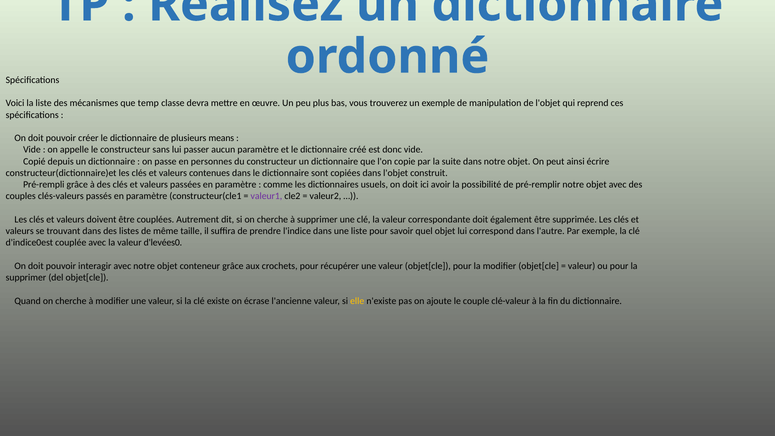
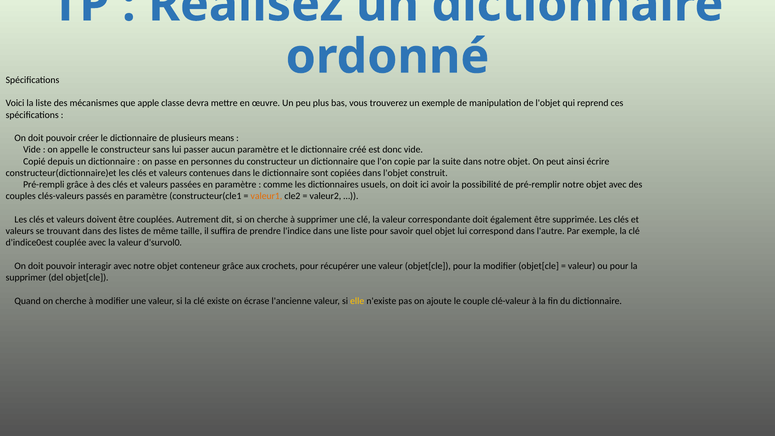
temp: temp -> apple (148, 103)
valeur1 colour: purple -> orange (266, 196)
d'levées0: d'levées0 -> d'survol0 (163, 243)
